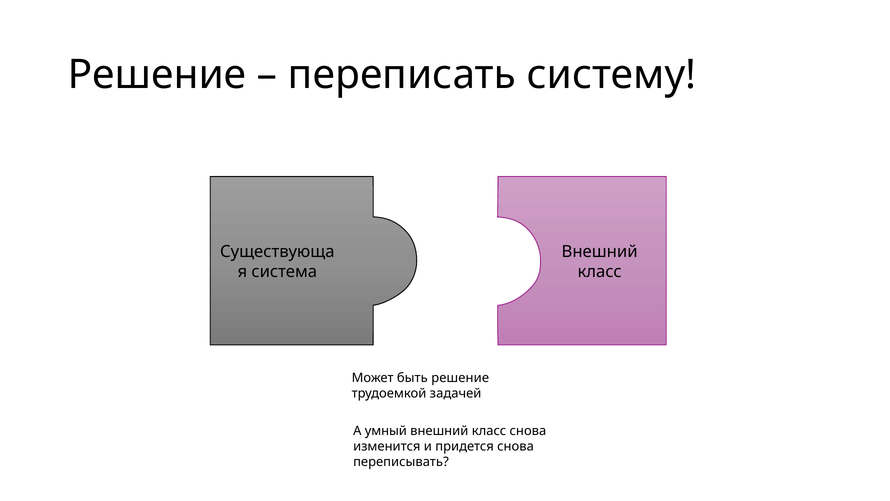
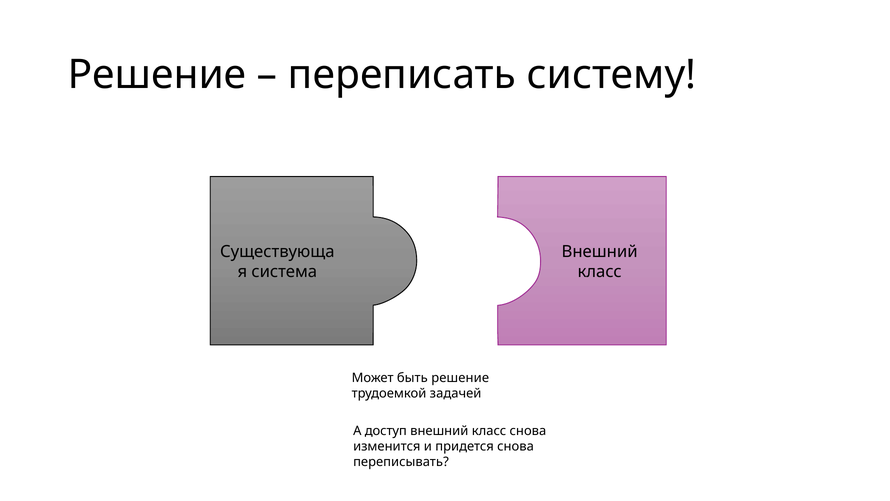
умный: умный -> доступ (386, 430)
